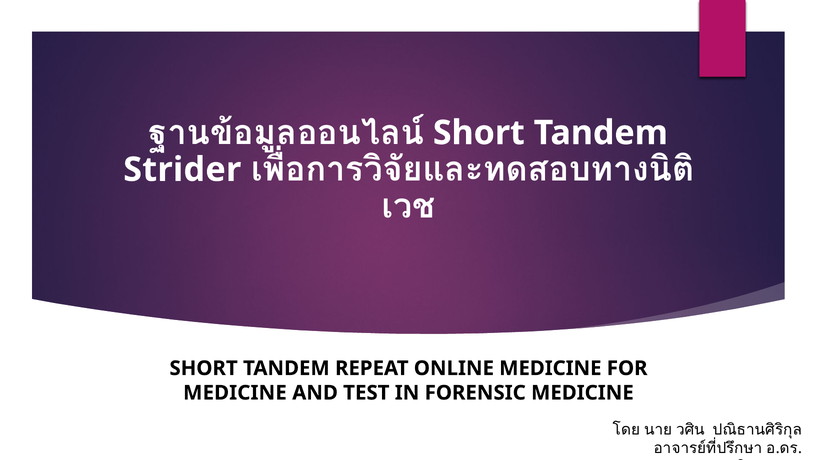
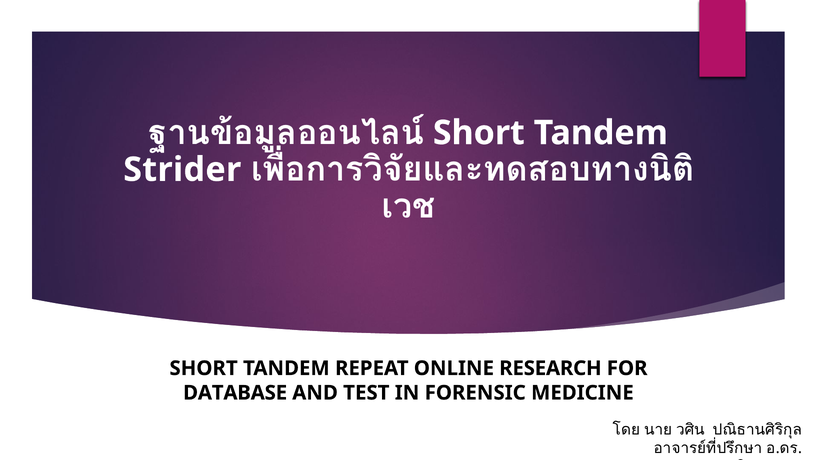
ONLINE MEDICINE: MEDICINE -> RESEARCH (550, 368)
MEDICINE: MEDICINE -> DATABASE (235, 392)
